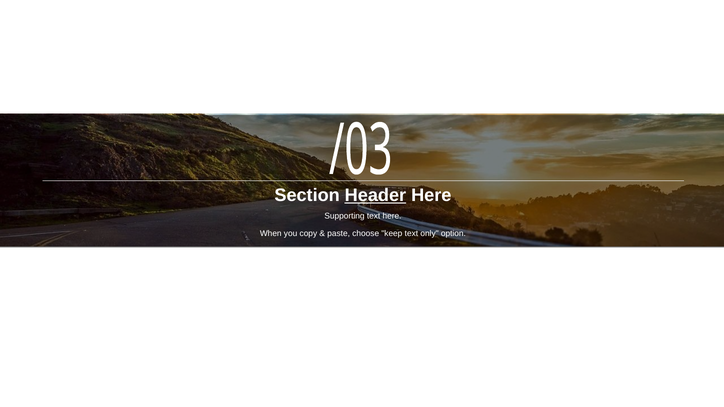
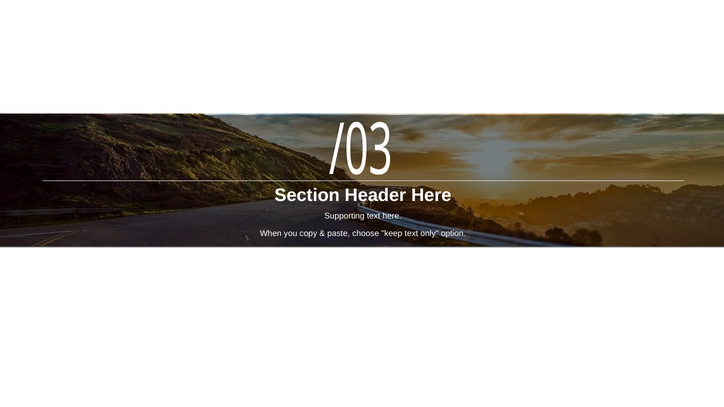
Header underline: present -> none (375, 195)
